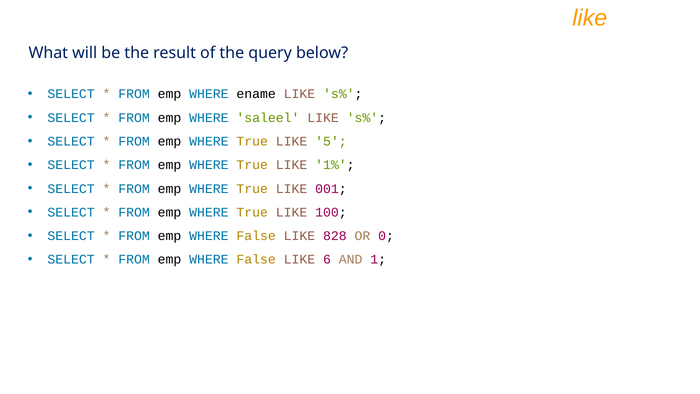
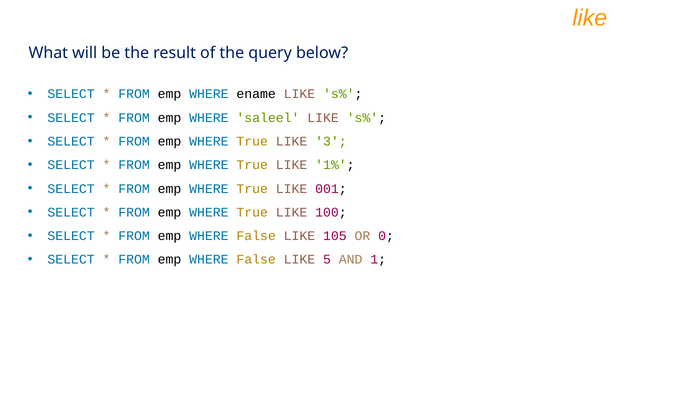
5: 5 -> 3 (331, 141)
828: 828 -> 105 (335, 236)
6: 6 -> 5 (327, 259)
